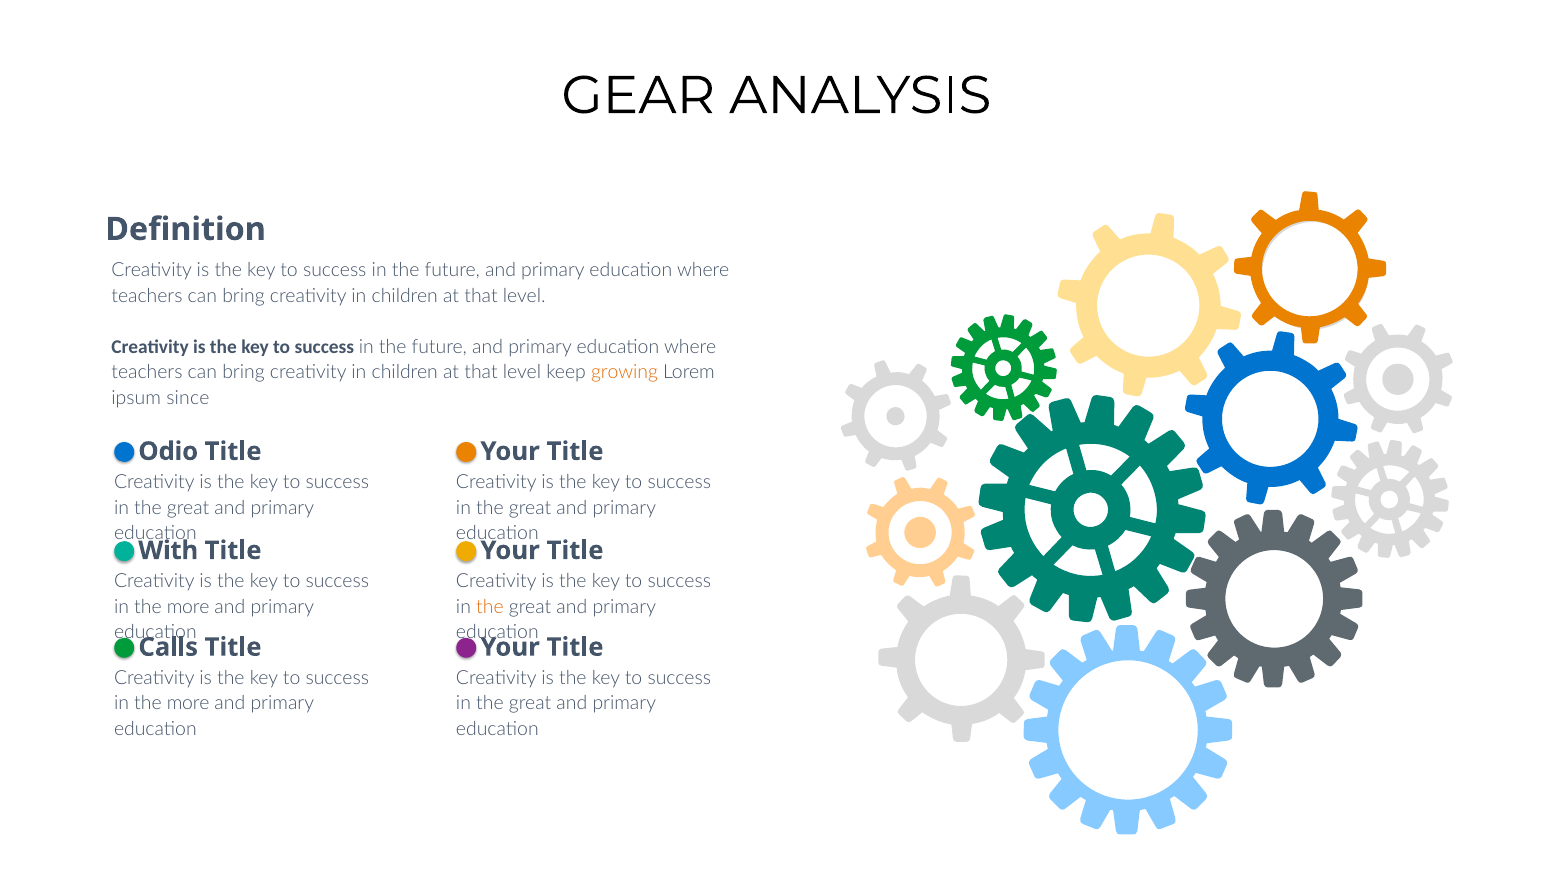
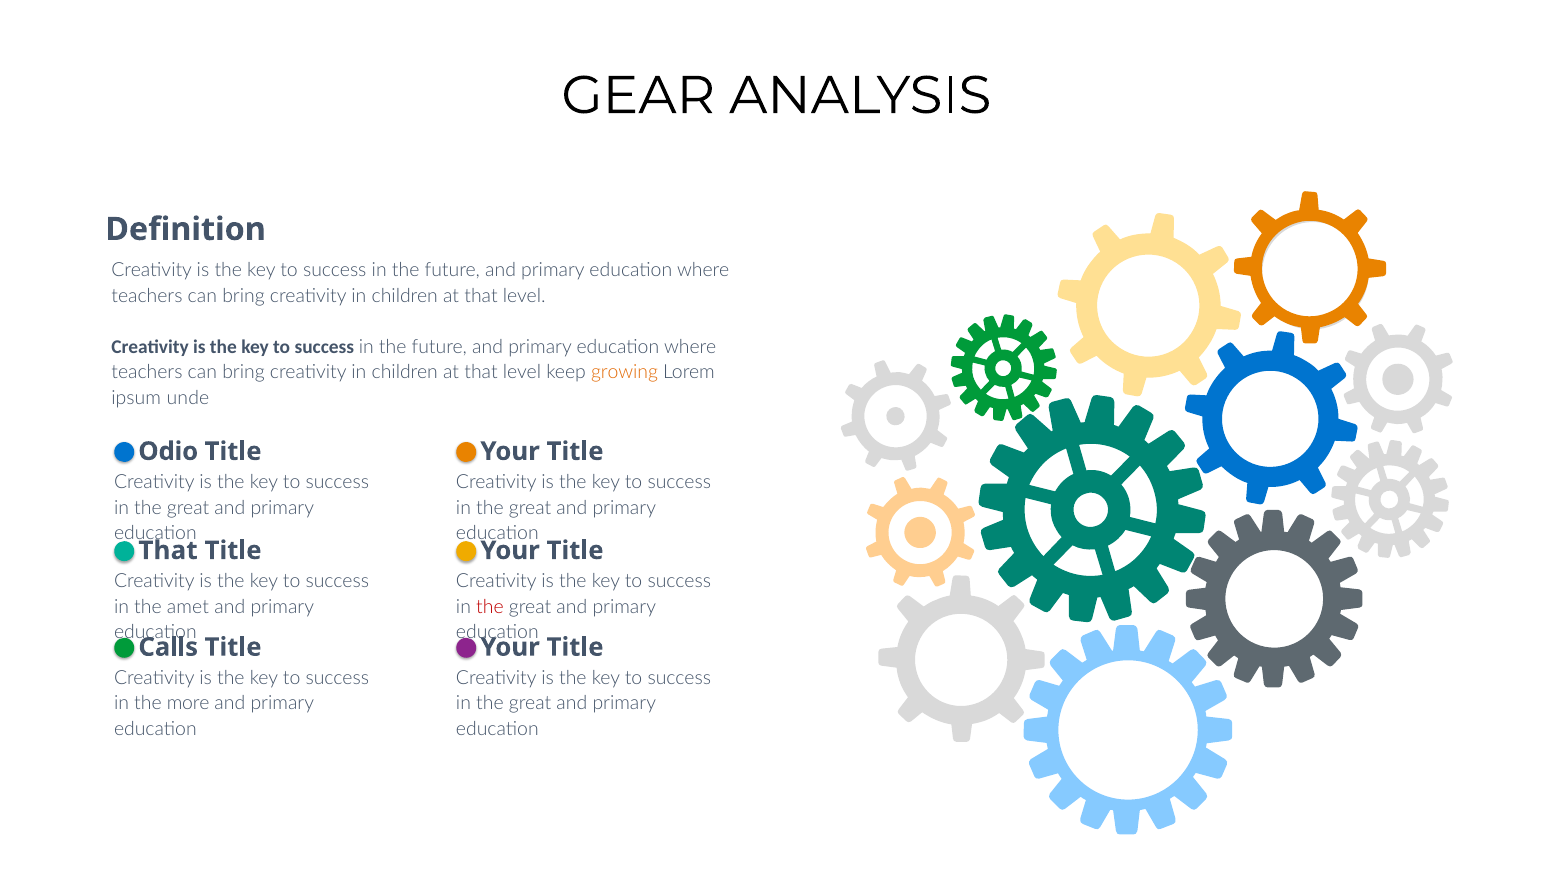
since: since -> unde (188, 398)
With: With -> That (168, 551)
more: more -> amet (188, 607)
the colour: orange -> red (490, 607)
